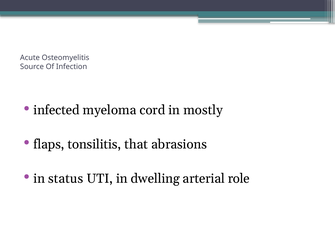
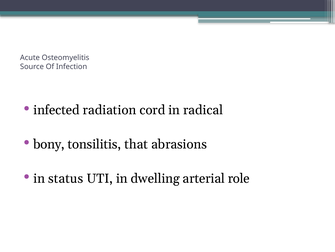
myeloma: myeloma -> radiation (110, 110)
mostly: mostly -> radical (203, 110)
flaps: flaps -> bony (49, 144)
